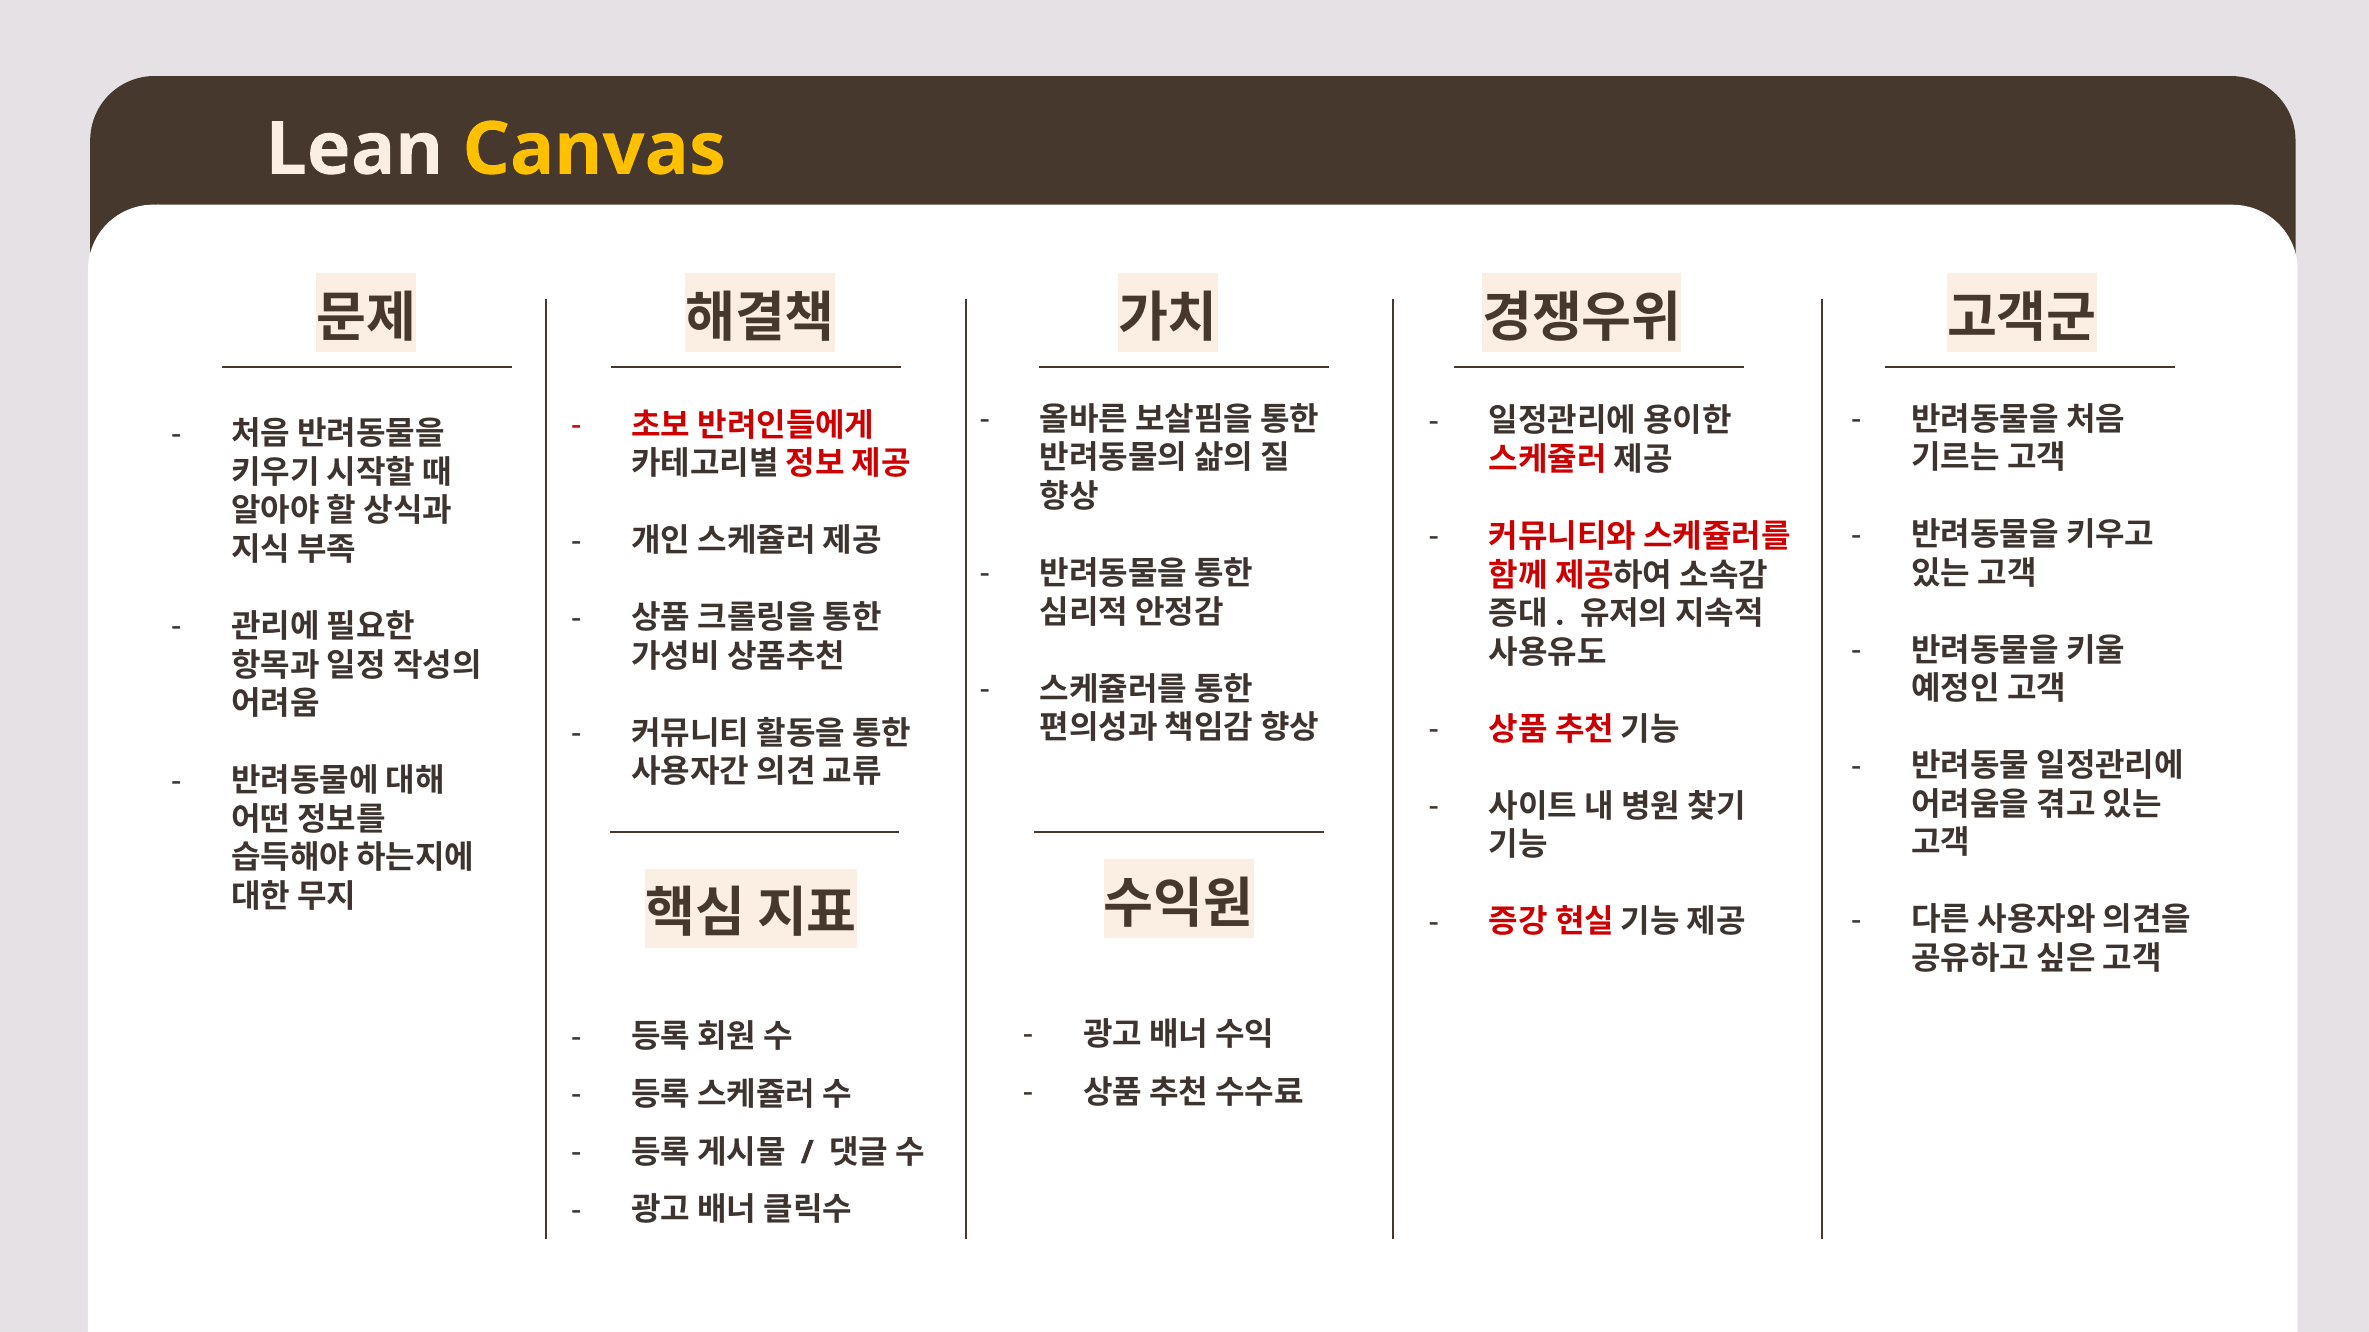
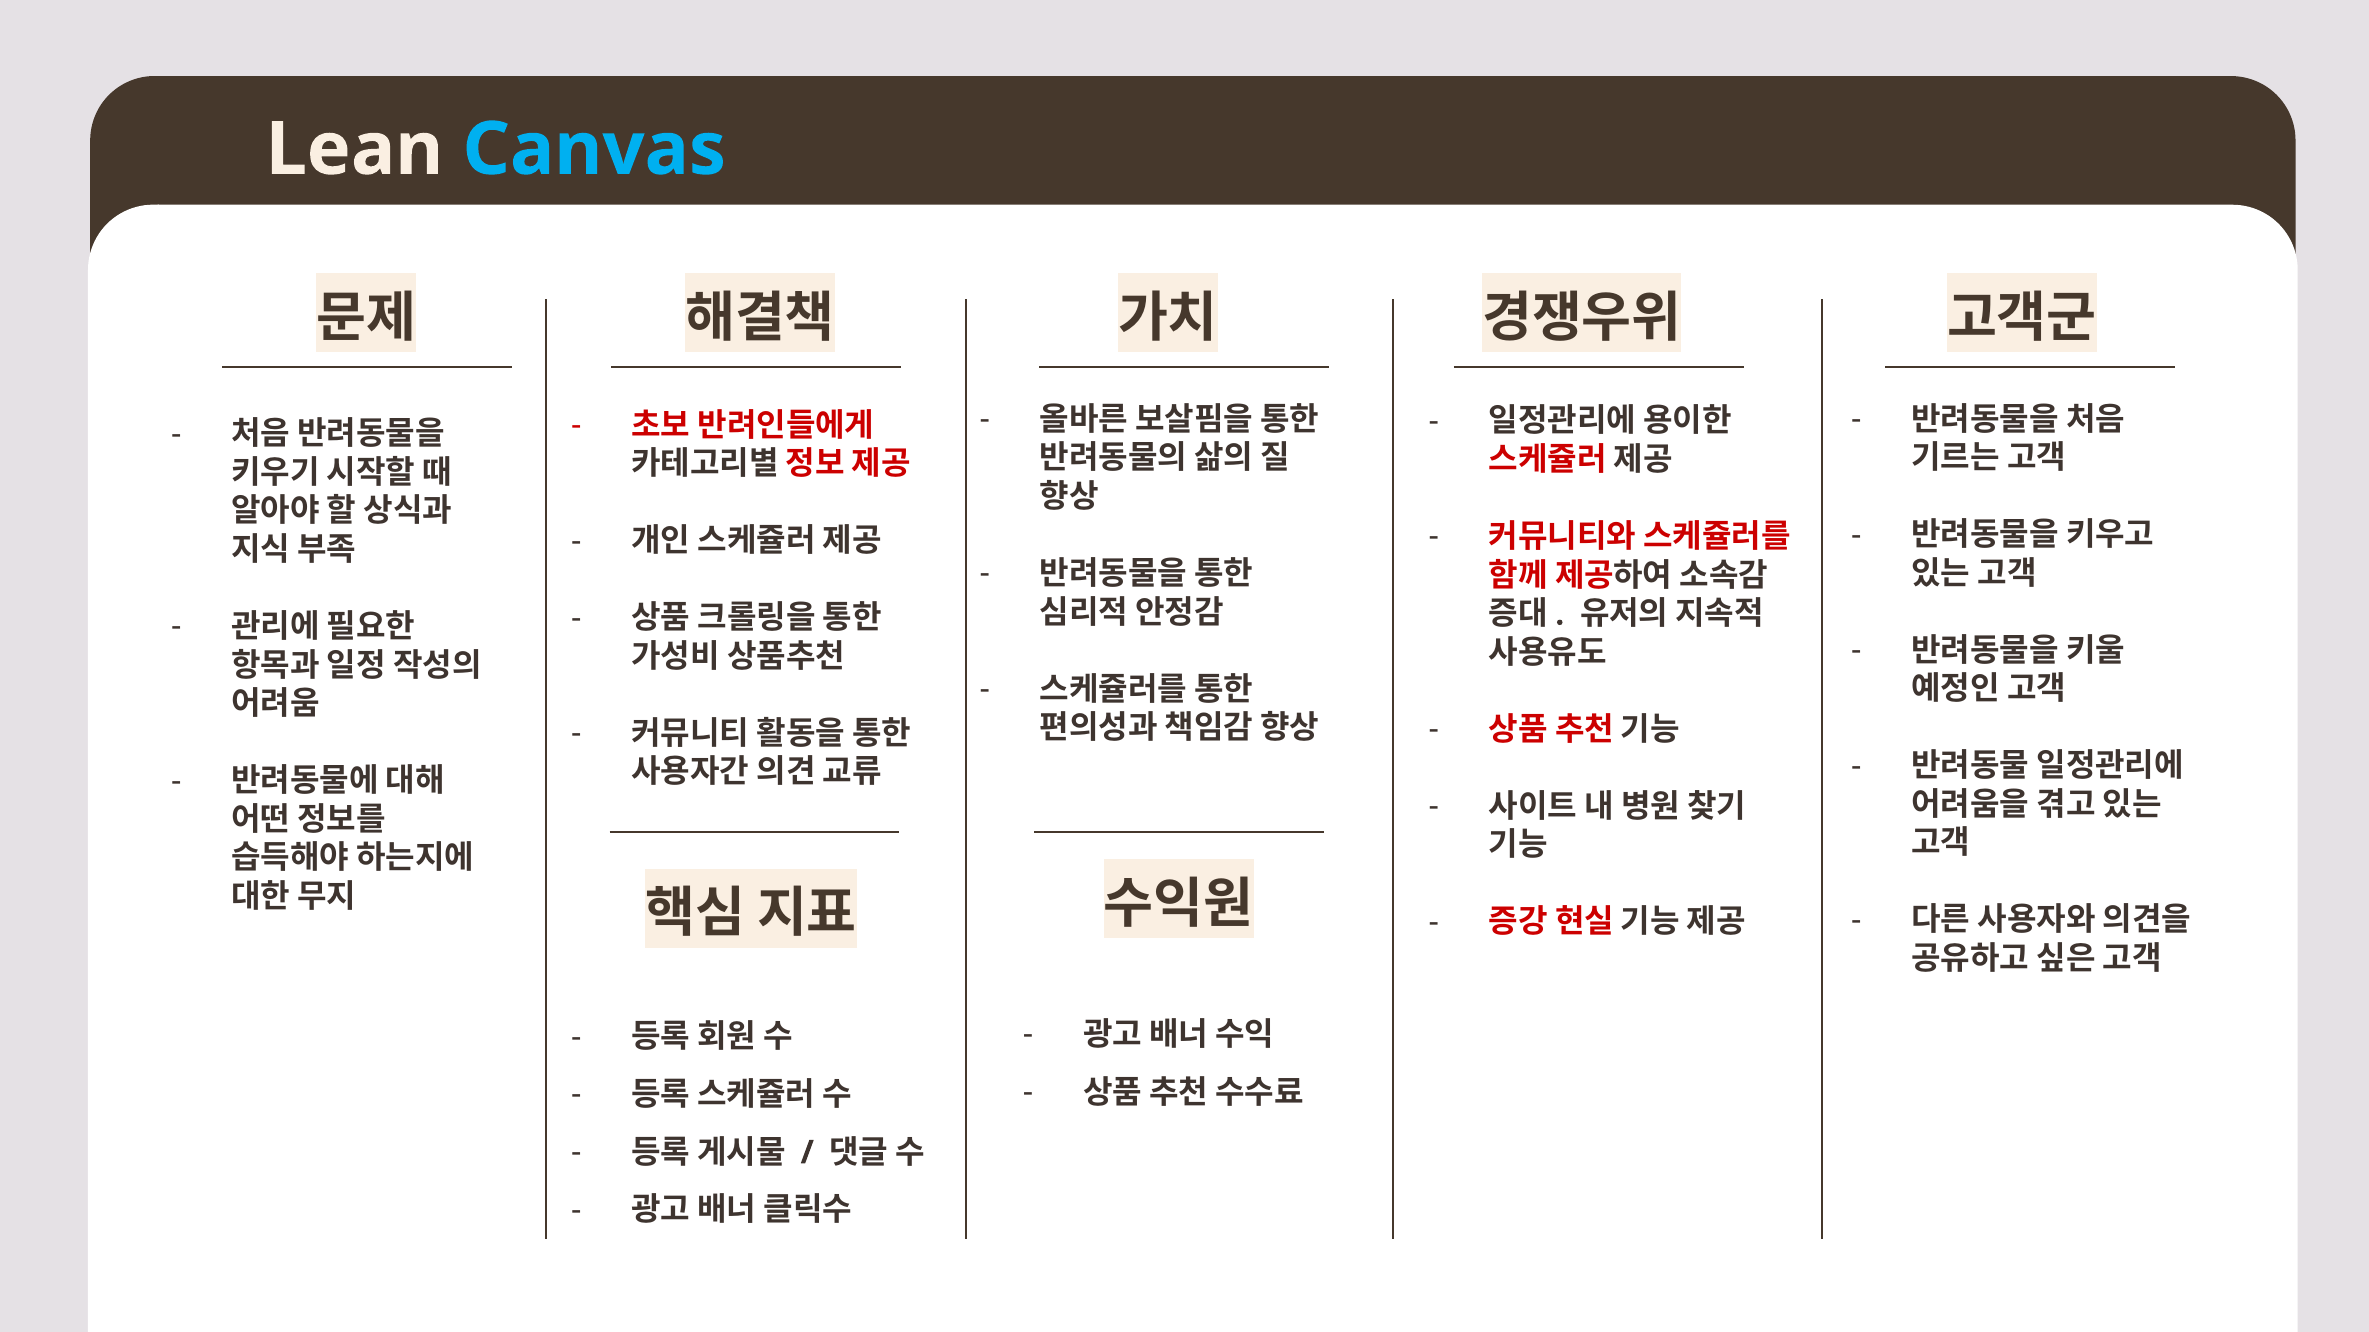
Canvas colour: yellow -> light blue (594, 150)
